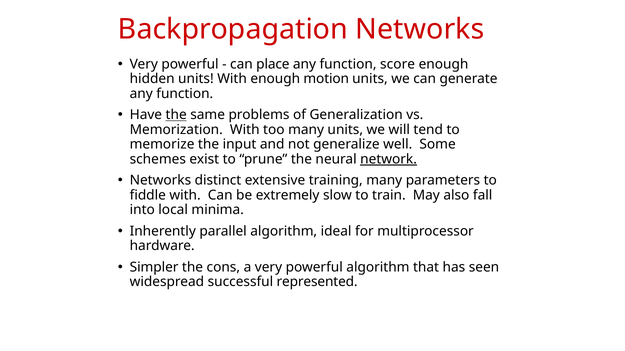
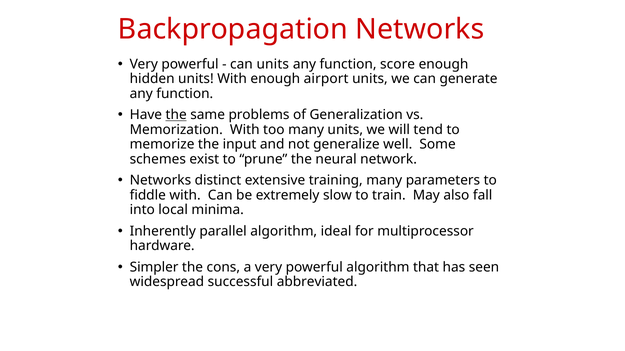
can place: place -> units (273, 64)
motion: motion -> airport (326, 79)
network underline: present -> none (389, 159)
represented: represented -> abbreviated (317, 282)
